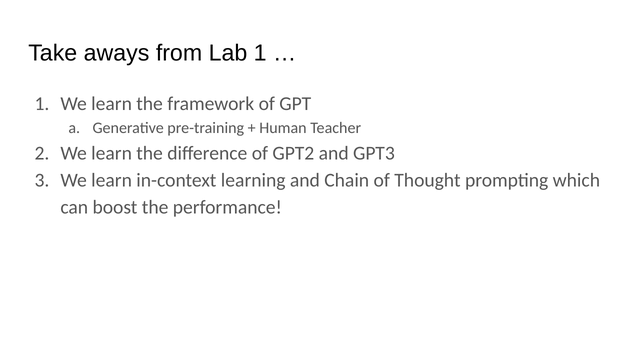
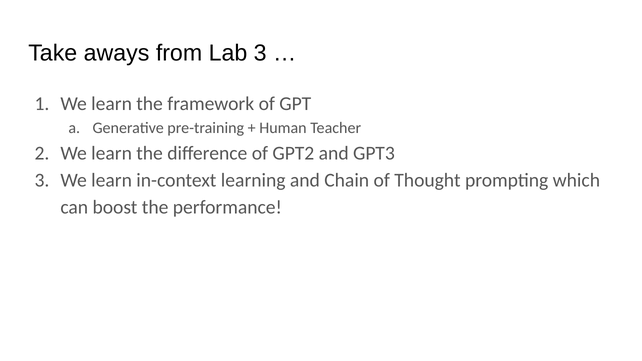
Lab 1: 1 -> 3 (260, 53)
